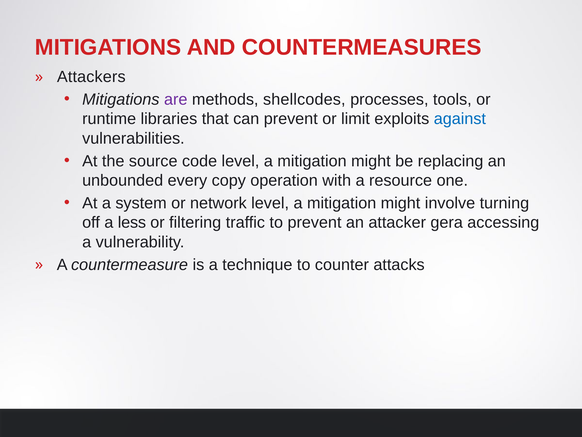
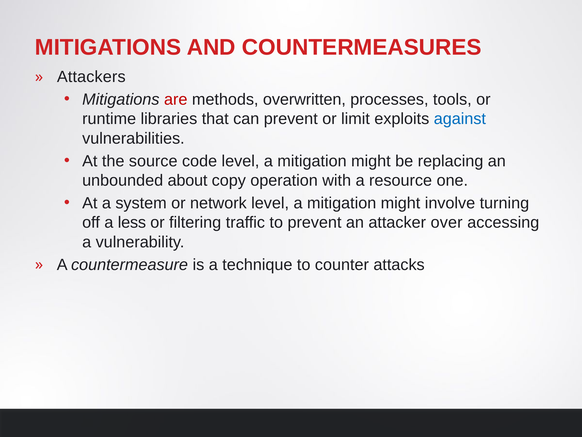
are colour: purple -> red (176, 99)
shellcodes: shellcodes -> overwritten (304, 99)
every: every -> about (187, 180)
gera: gera -> over (447, 222)
